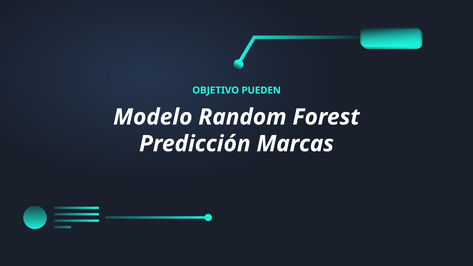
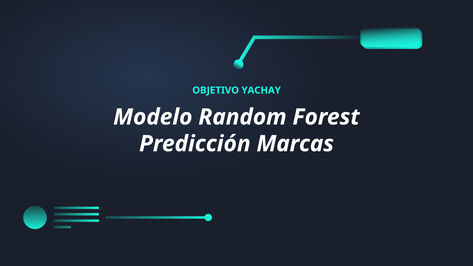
PUEDEN: PUEDEN -> YACHAY (261, 90)
